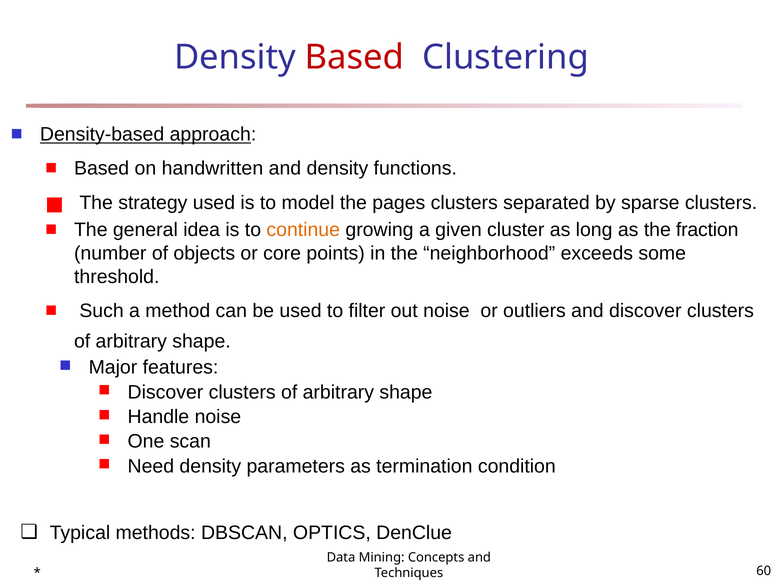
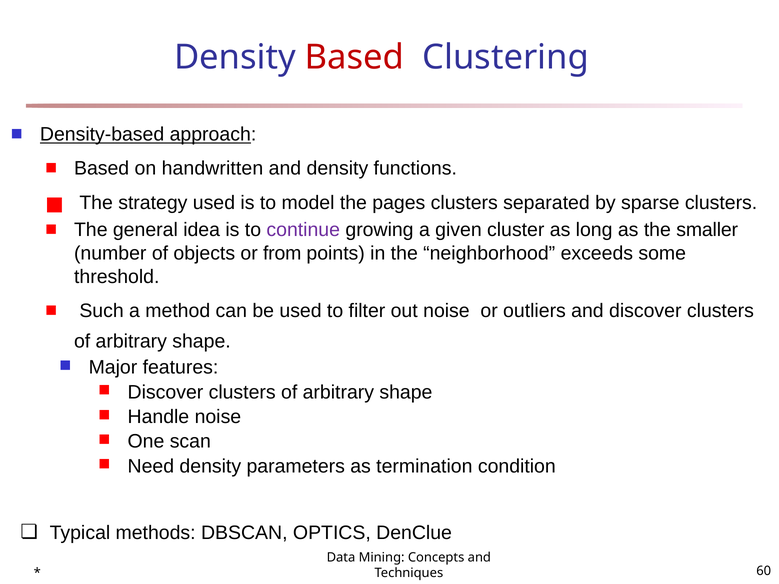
continue colour: orange -> purple (303, 230)
fraction: fraction -> smaller (707, 230)
core: core -> from (282, 253)
